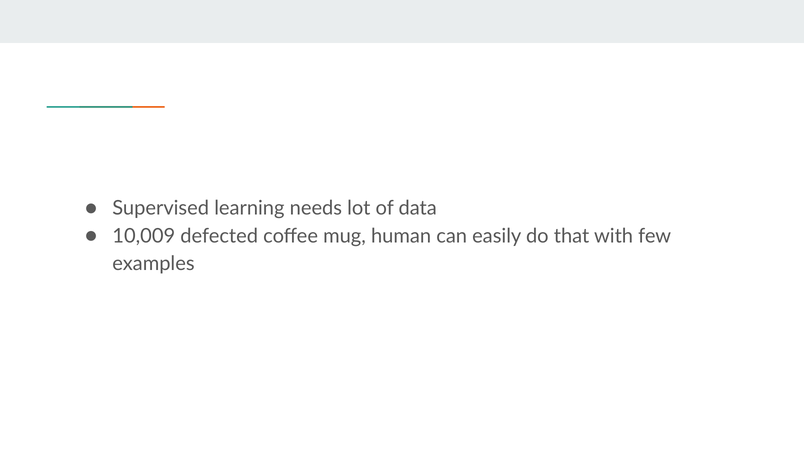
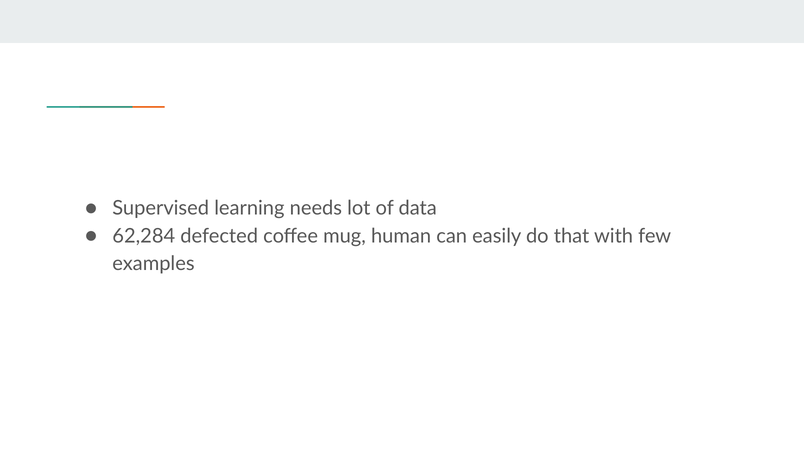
10,009: 10,009 -> 62,284 (144, 236)
